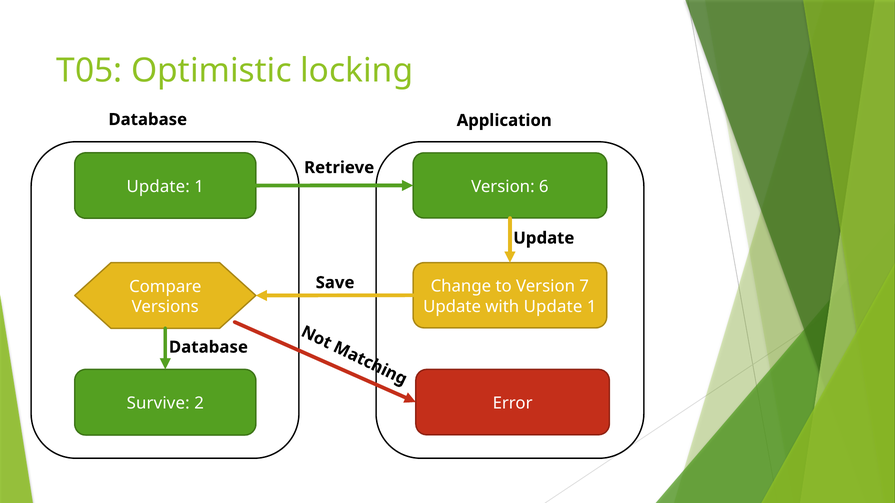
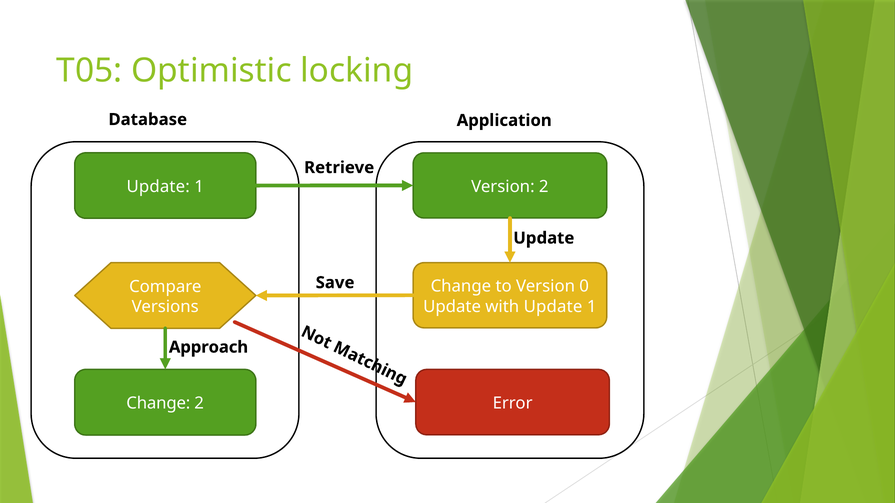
Version 6: 6 -> 2 (544, 187)
7: 7 -> 0 (584, 287)
Database: Database -> Approach (209, 347)
Survive: Survive -> Change (158, 404)
